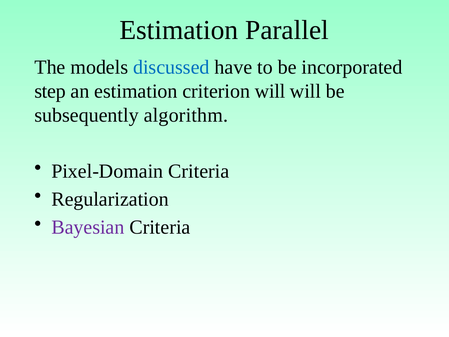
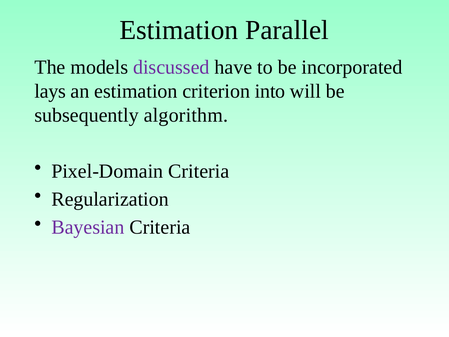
discussed colour: blue -> purple (171, 67)
step: step -> lays (50, 91)
criterion will: will -> into (270, 91)
